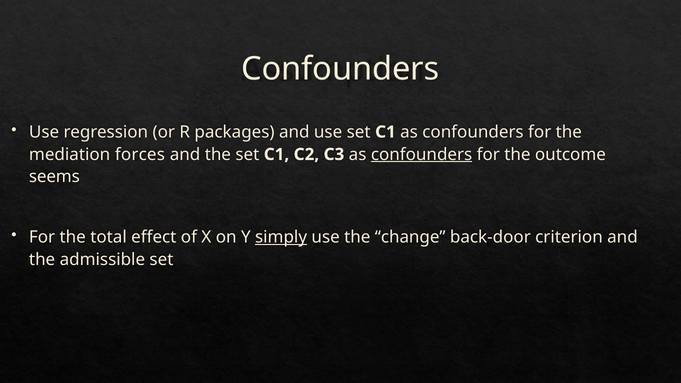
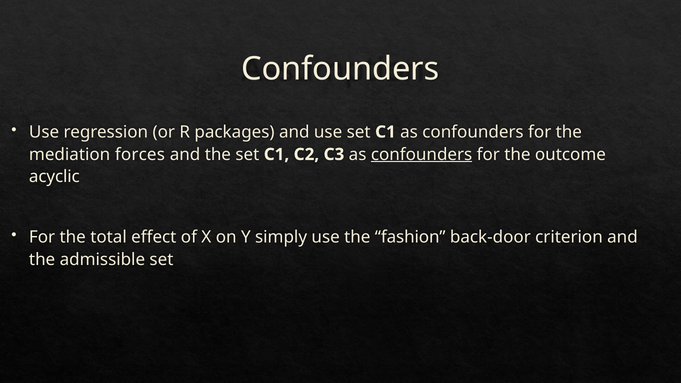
seems: seems -> acyclic (54, 177)
simply underline: present -> none (281, 237)
change: change -> fashion (410, 237)
